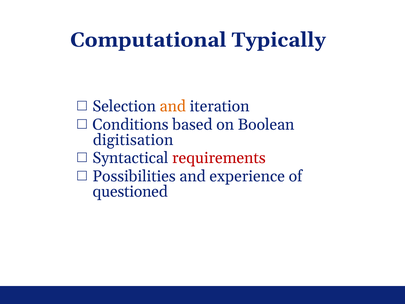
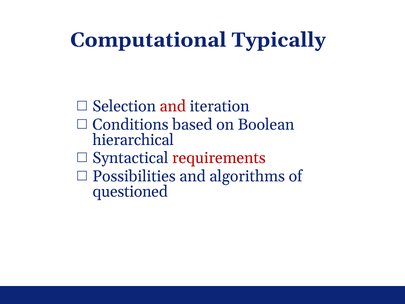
and colour: orange -> red (173, 106)
digitisation: digitisation -> hierarchical (133, 140)
experience: experience -> algorithms (247, 176)
